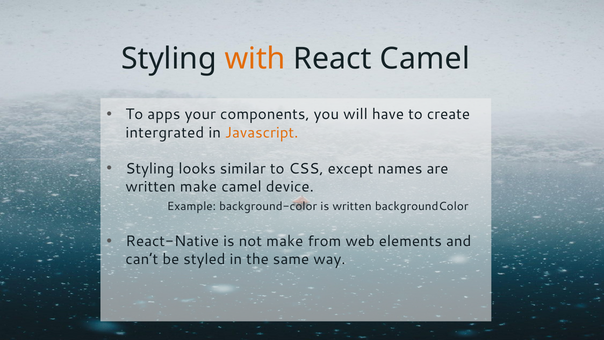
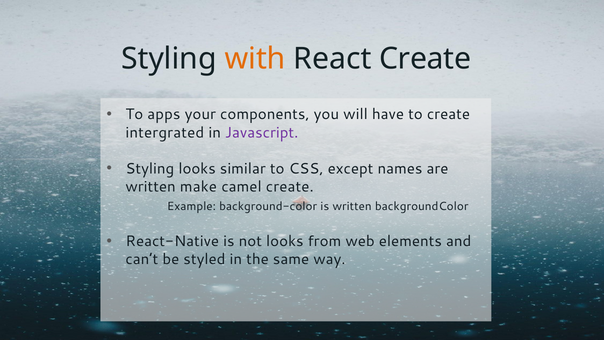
React Camel: Camel -> Create (425, 59)
Javascript colour: orange -> purple (262, 132)
camel device: device -> create (290, 187)
not make: make -> looks (285, 241)
